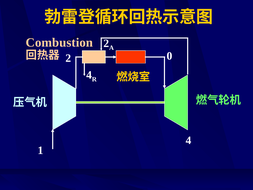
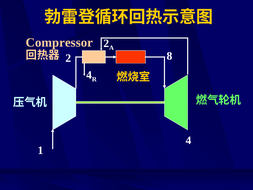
Combustion: Combustion -> Compressor (59, 43)
0: 0 -> 8 (169, 56)
